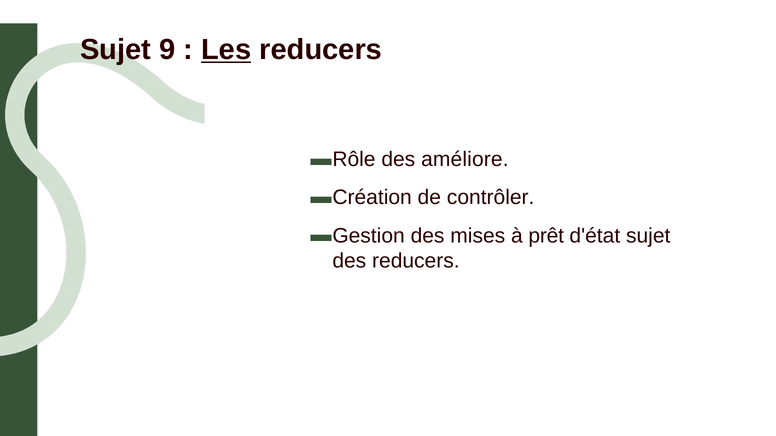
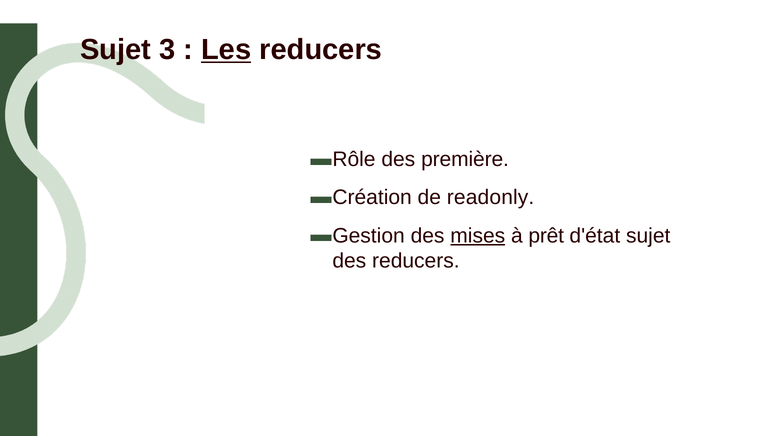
9: 9 -> 3 (167, 50)
améliore: améliore -> première (465, 160)
contrôler: contrôler -> readonly (491, 198)
mises underline: none -> present (478, 236)
